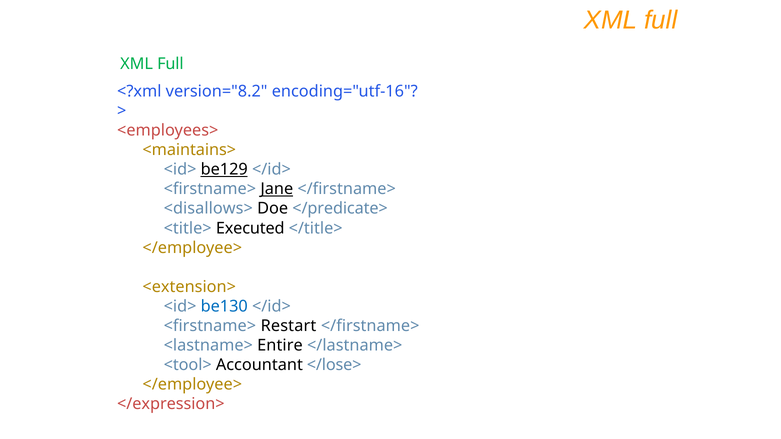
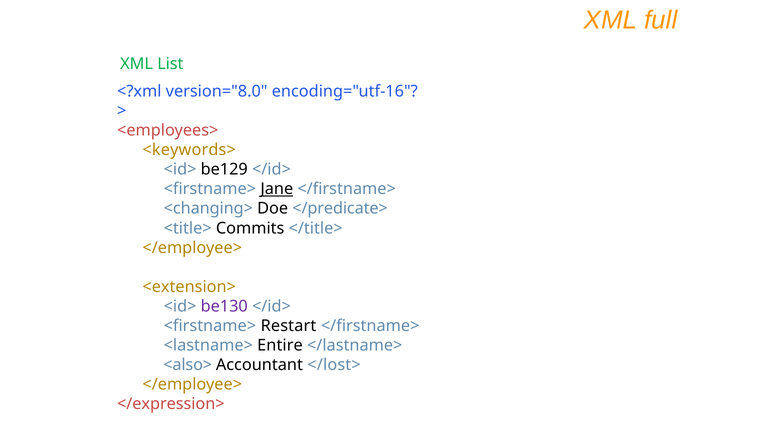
Full: Full -> List (170, 64)
version="8.2: version="8.2 -> version="8.0 (217, 92)
<maintains>: <maintains> -> <keywords> (189, 150)
be129 underline: present -> none (224, 170)
<disallows>: <disallows> -> <changing> (208, 209)
Executed: Executed -> Commits (250, 228)
be130 colour: blue -> purple (224, 306)
<tool>: <tool> -> <also> (188, 365)
</lose>: </lose> -> </lost> (334, 365)
